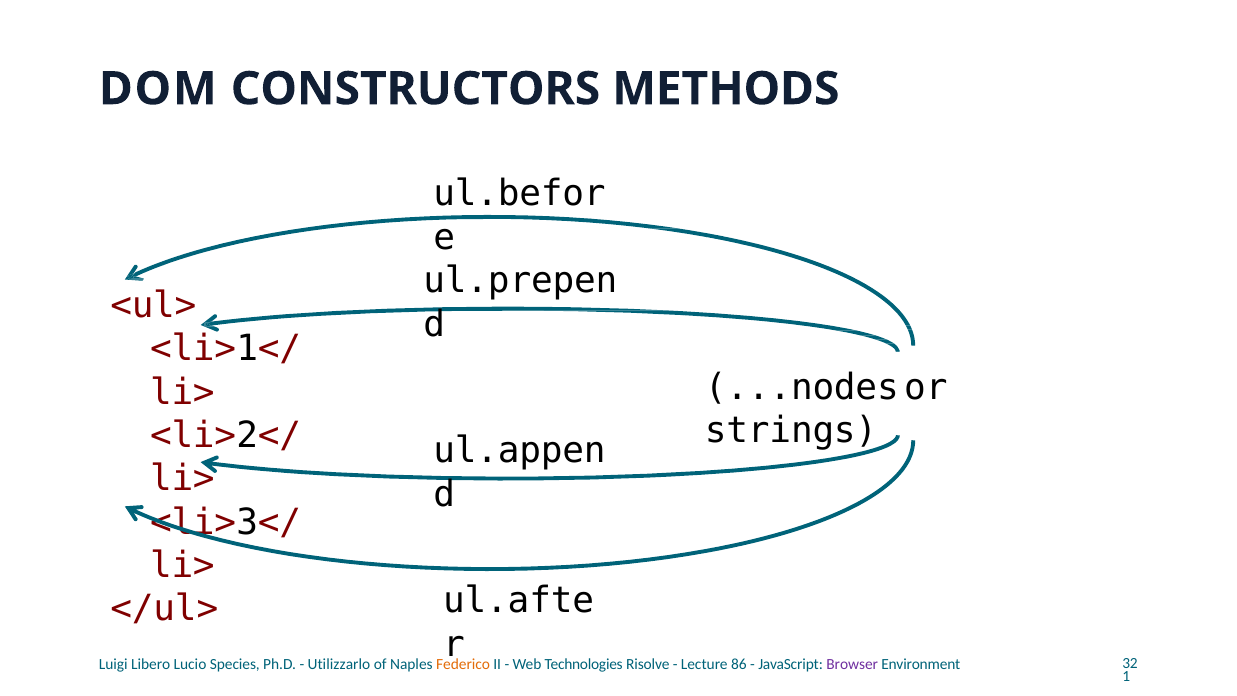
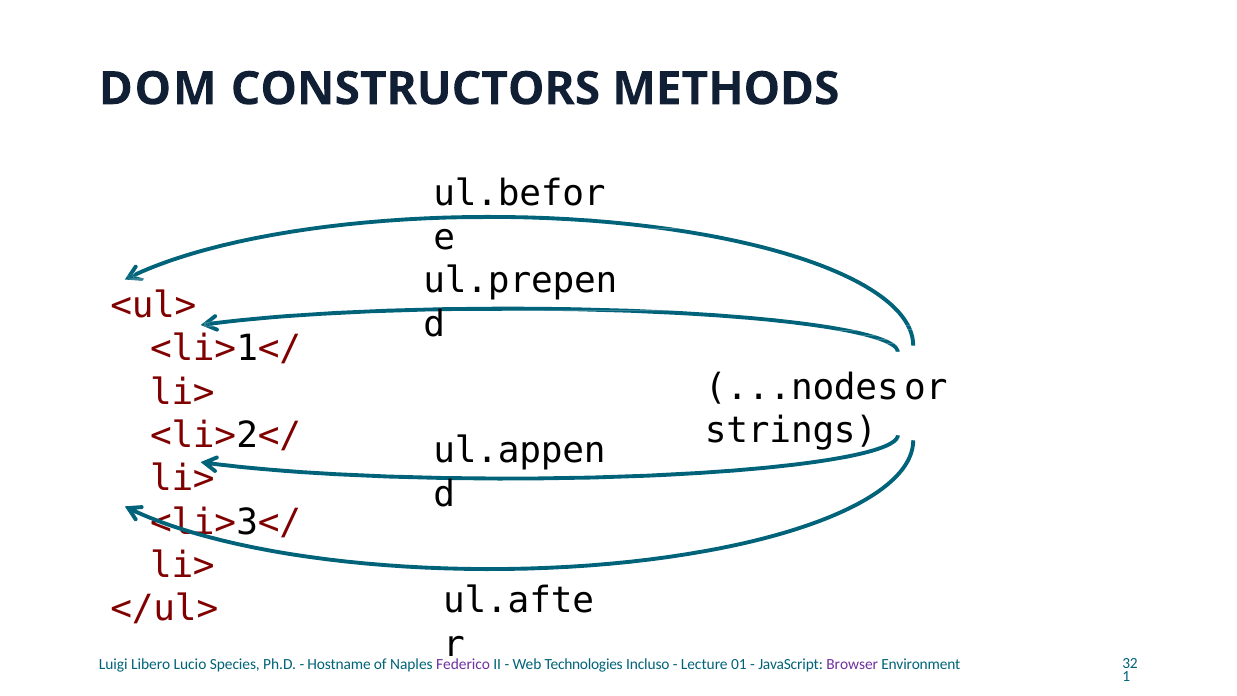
Utilizzarlo: Utilizzarlo -> Hostname (339, 664)
Federico colour: orange -> purple (463, 664)
Risolve: Risolve -> Incluso (648, 664)
86: 86 -> 01 (739, 664)
